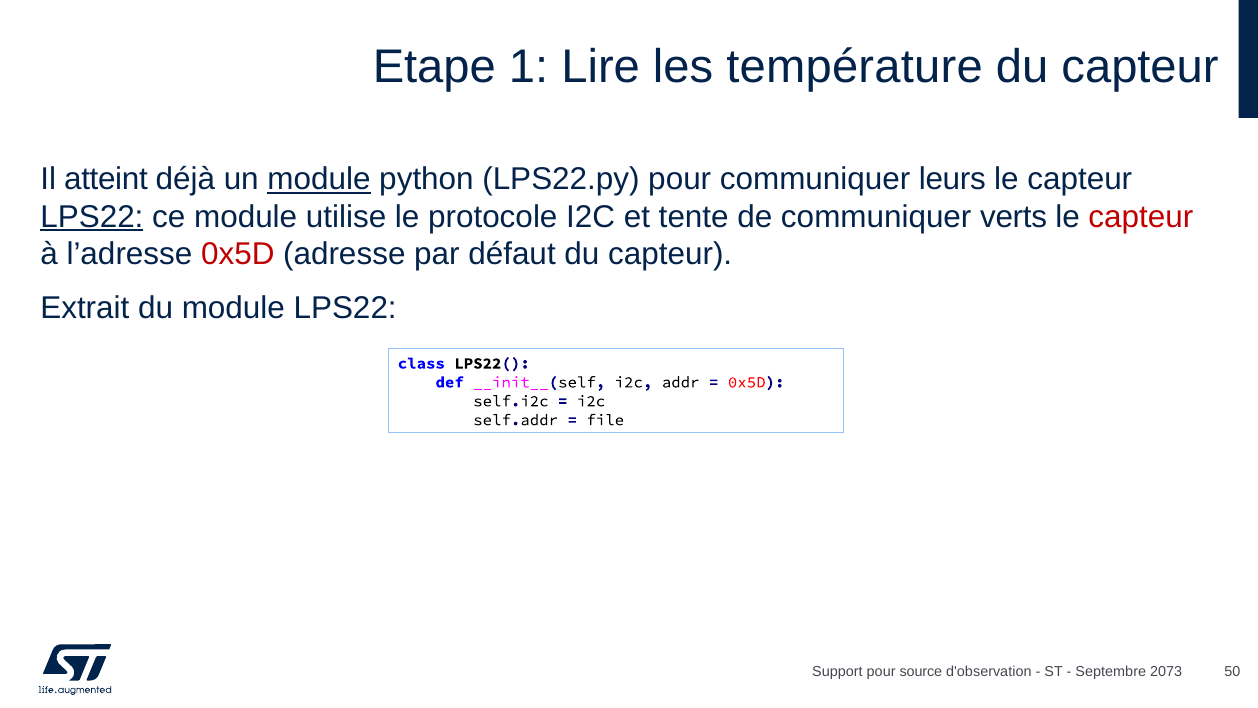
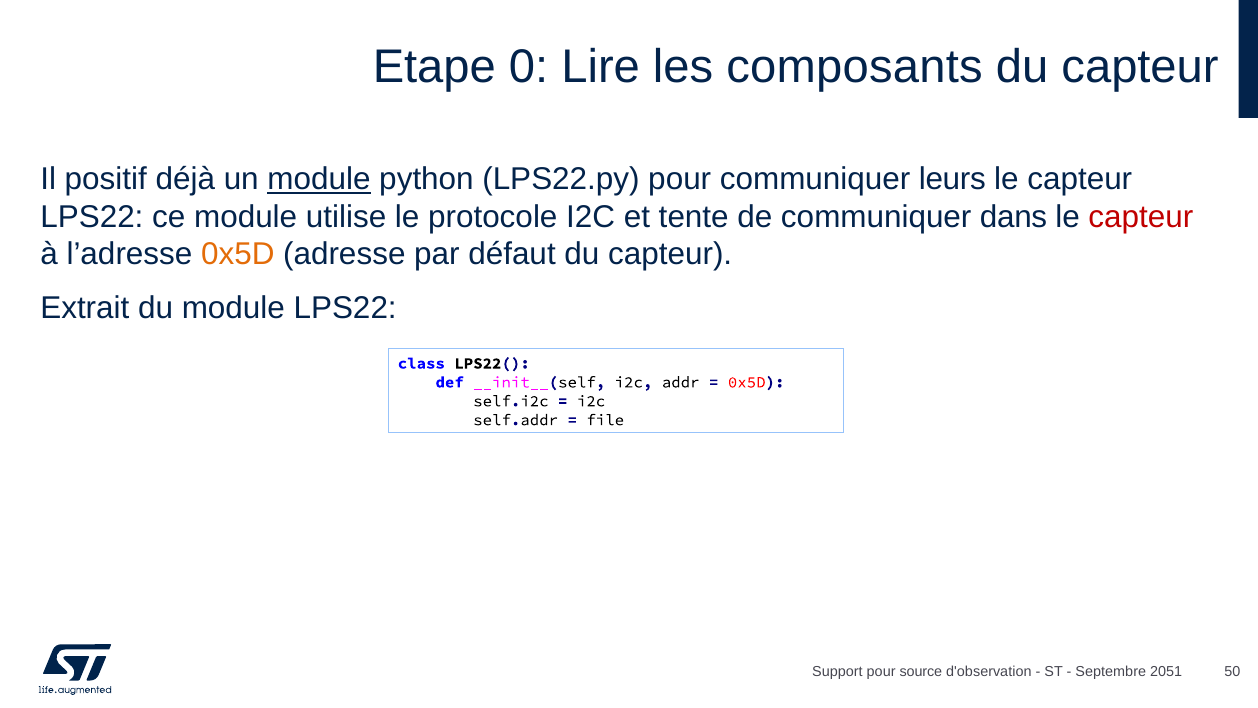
1: 1 -> 0 (529, 67)
température: température -> composants (855, 67)
atteint: atteint -> positif (106, 179)
LPS22 underline: present -> none (92, 217)
verts: verts -> dans (1014, 217)
0x5D colour: red -> orange (238, 254)
2073: 2073 -> 2051 (1166, 671)
